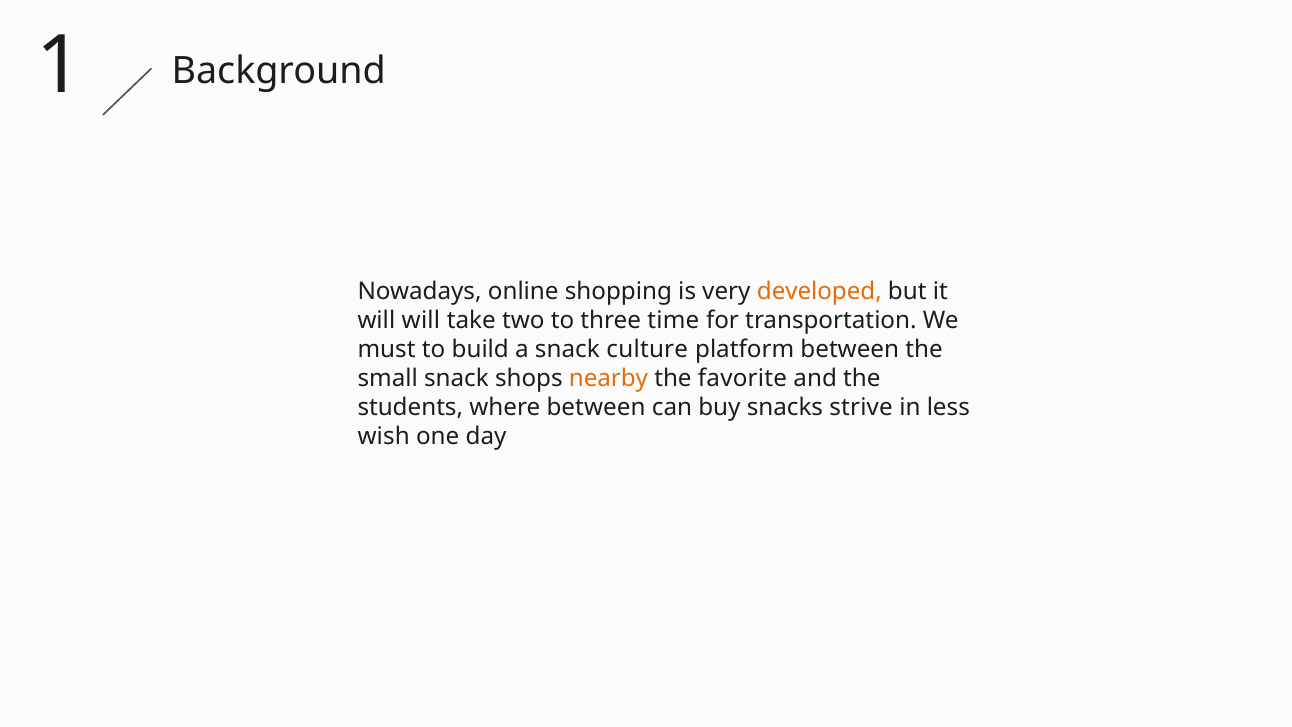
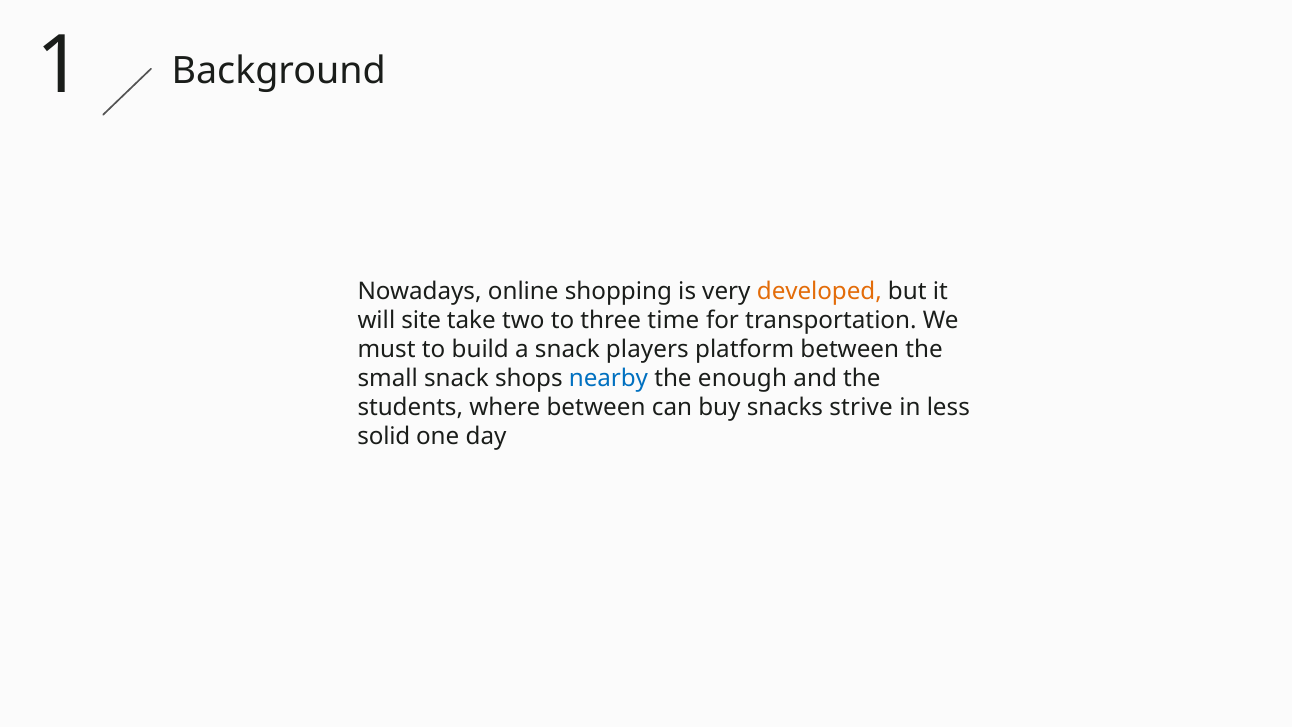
will will: will -> site (421, 320)
culture: culture -> players (647, 350)
nearby colour: orange -> blue (609, 379)
favorite: favorite -> enough (742, 379)
wish: wish -> solid (384, 437)
